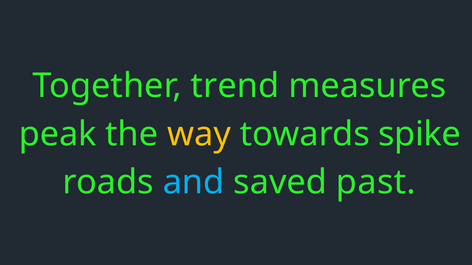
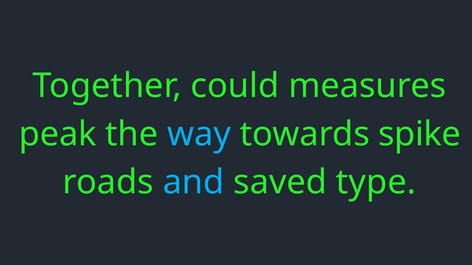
trend: trend -> could (235, 86)
way colour: yellow -> light blue (199, 134)
past: past -> type (376, 182)
